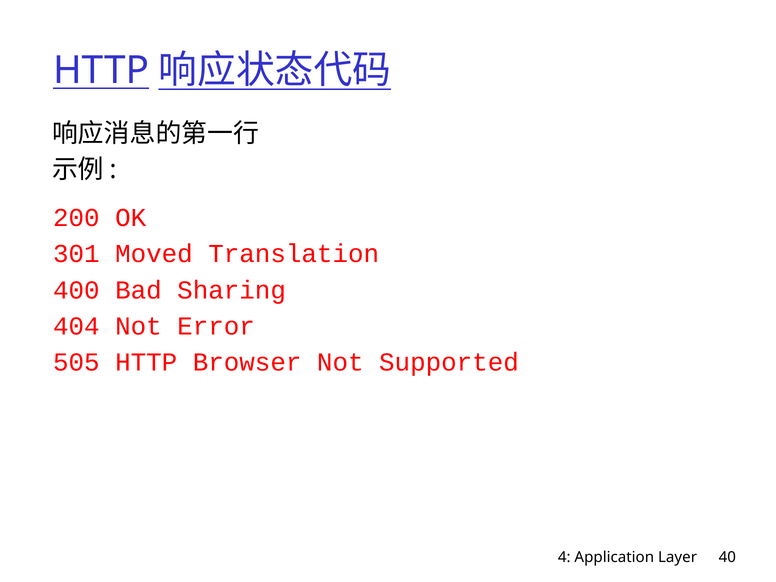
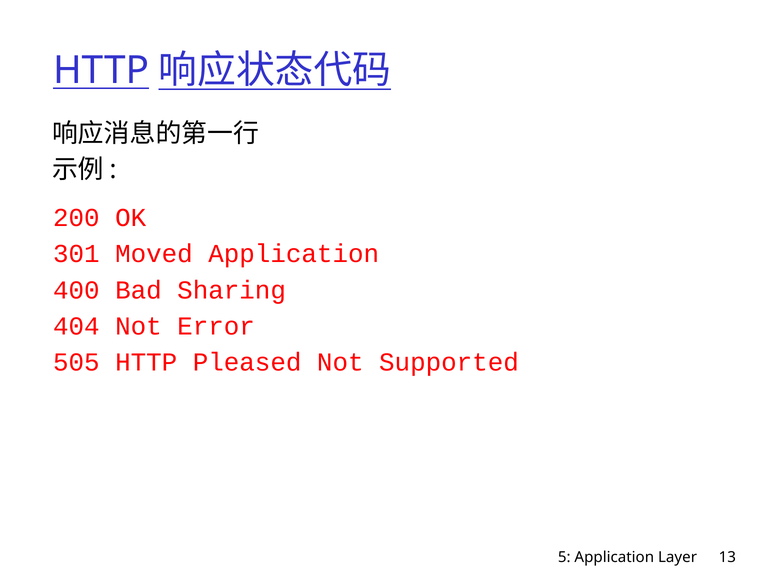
Moved Translation: Translation -> Application (294, 254)
Browser: Browser -> Pleased (247, 362)
4: 4 -> 5 (564, 557)
40: 40 -> 13 (727, 557)
